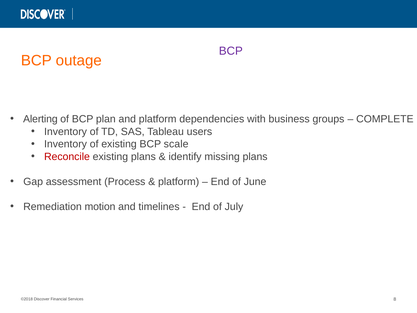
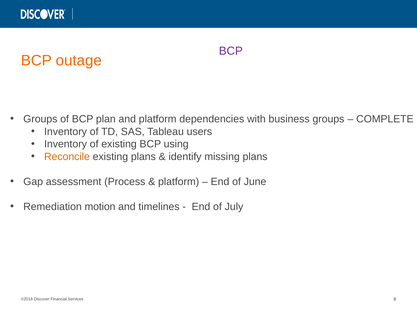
Alerting: Alerting -> Groups (40, 119)
scale: scale -> using (176, 144)
Reconcile colour: red -> orange (67, 157)
